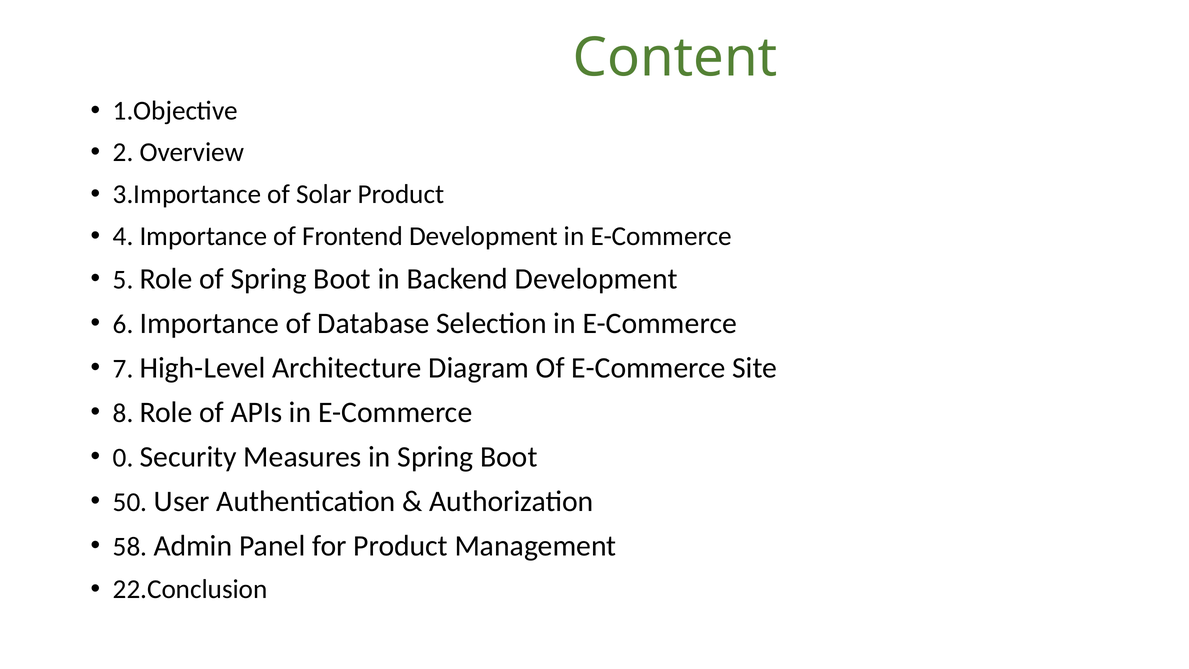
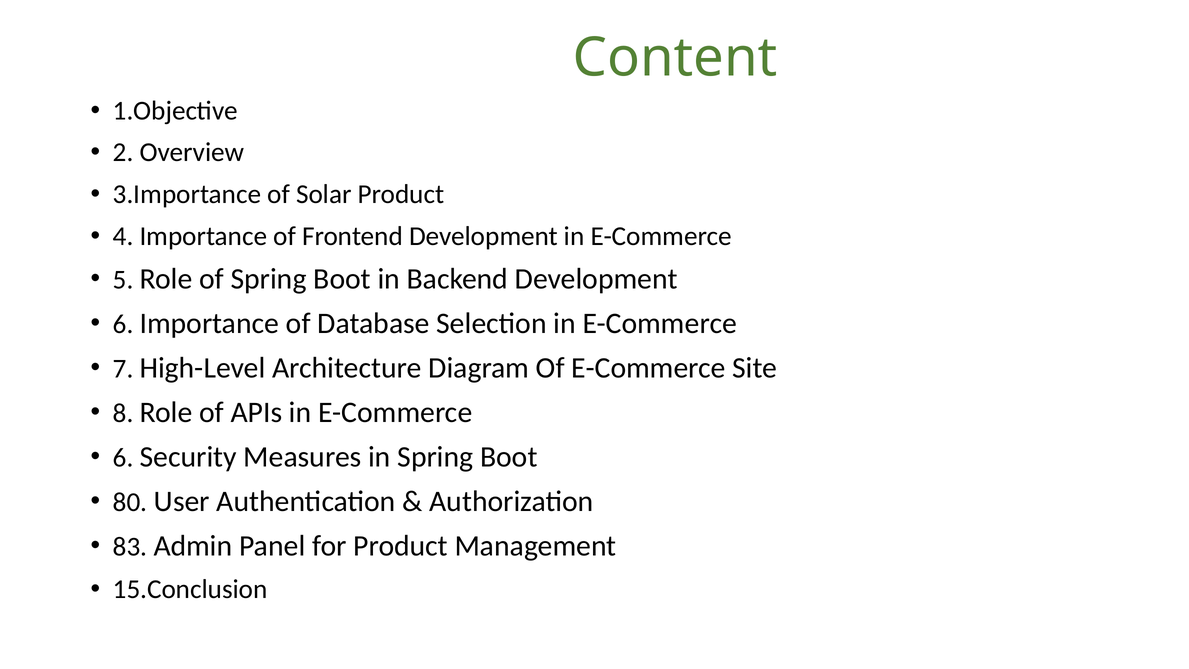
0: 0 -> 6 (123, 458)
50: 50 -> 80 (130, 502)
58: 58 -> 83 (130, 547)
22.Conclusion: 22.Conclusion -> 15.Conclusion (190, 589)
